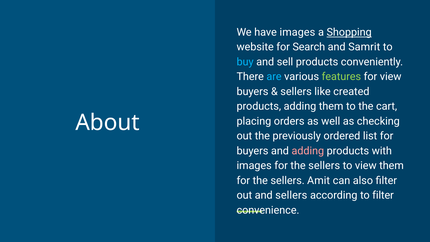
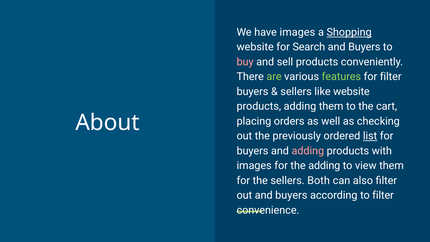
Samrit: Samrit -> Buyers (364, 47)
buy colour: light blue -> pink (245, 62)
are colour: light blue -> light green (274, 77)
for view: view -> filter (391, 77)
like created: created -> website (351, 92)
list underline: none -> present (370, 136)
images for the sellers: sellers -> adding (324, 166)
Amit: Amit -> Both (319, 181)
out and sellers: sellers -> buyers (291, 195)
